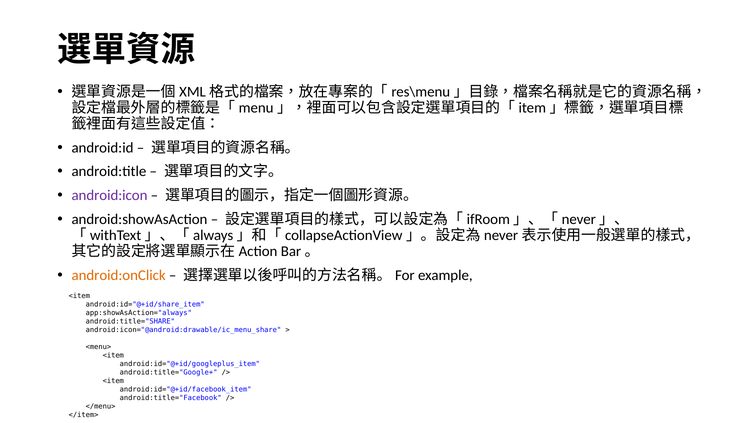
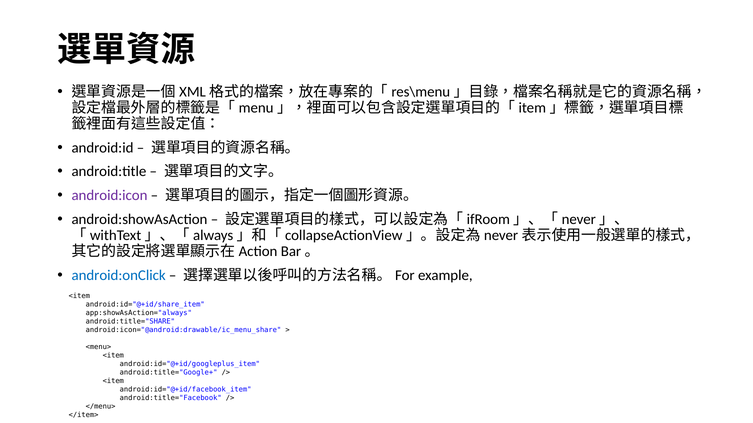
android:onClick colour: orange -> blue (119, 276)
